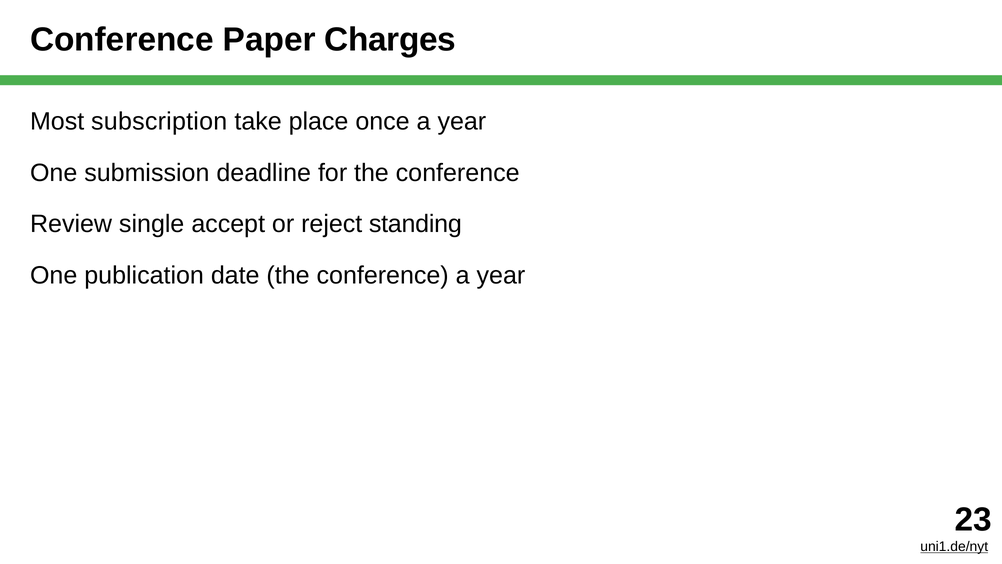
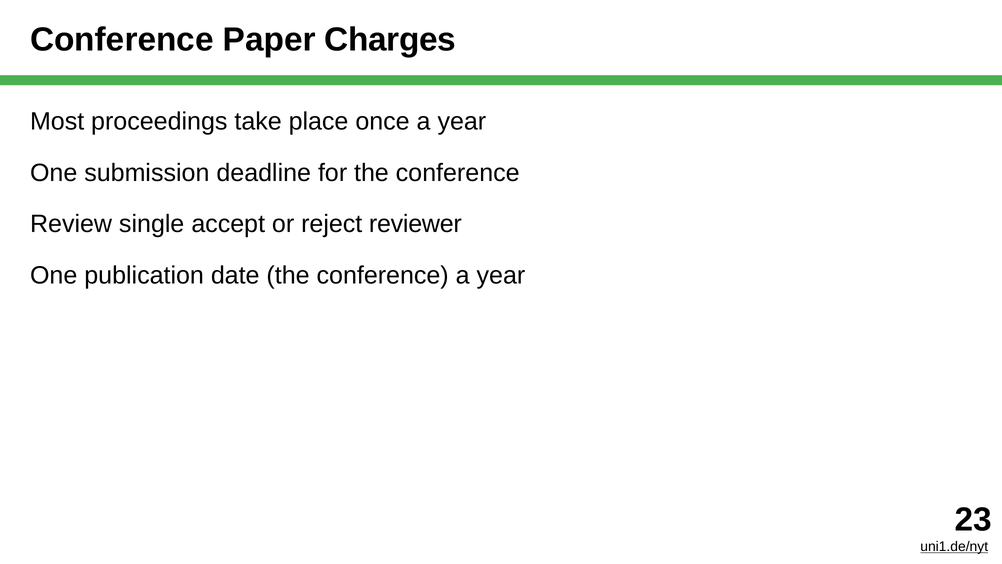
subscription: subscription -> proceedings (159, 121)
standing: standing -> reviewer (415, 224)
